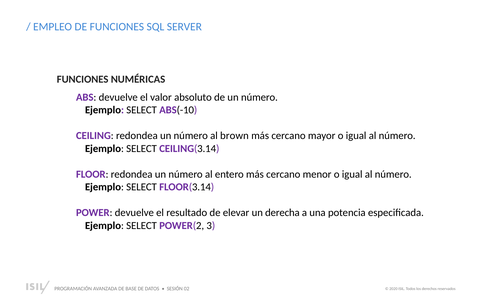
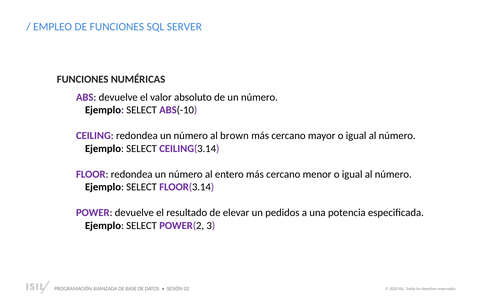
derecha: derecha -> pedidos (282, 213)
